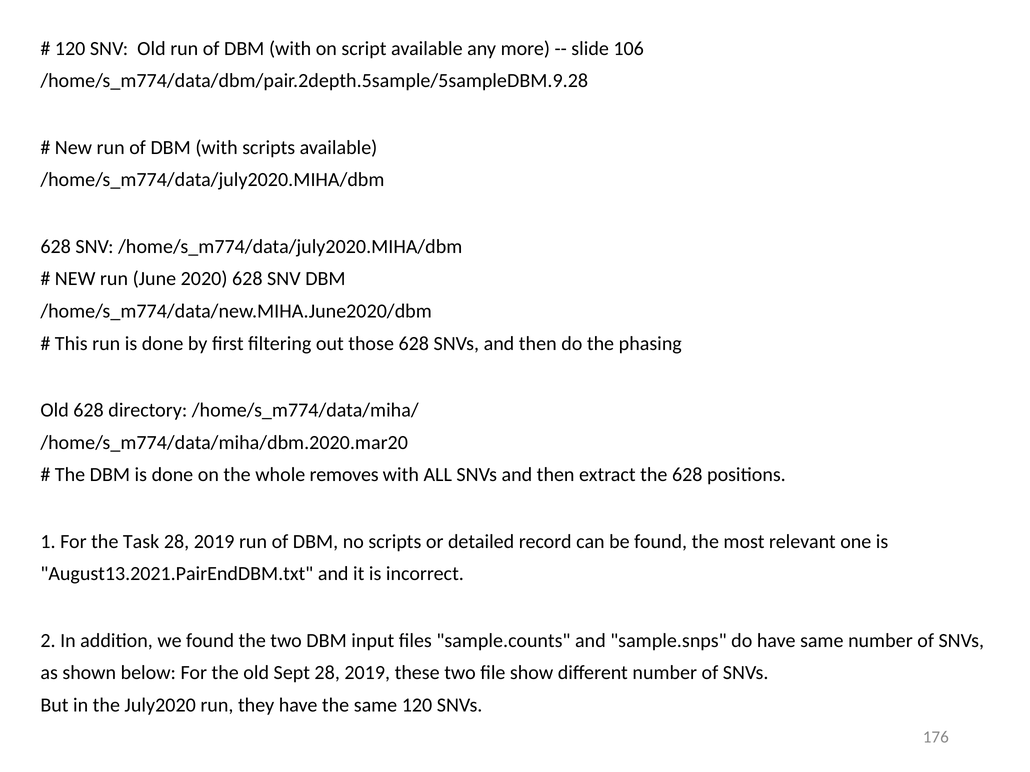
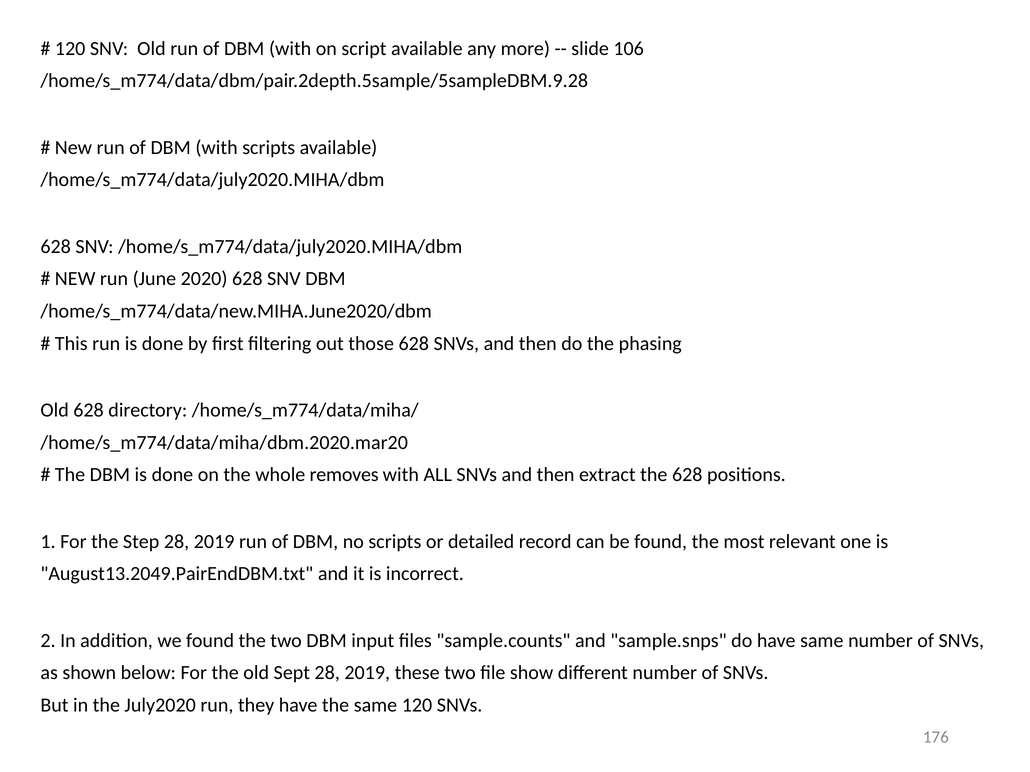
Task: Task -> Step (141, 542)
August13.2021.PairEndDBM.txt: August13.2021.PairEndDBM.txt -> August13.2049.PairEndDBM.txt (177, 574)
